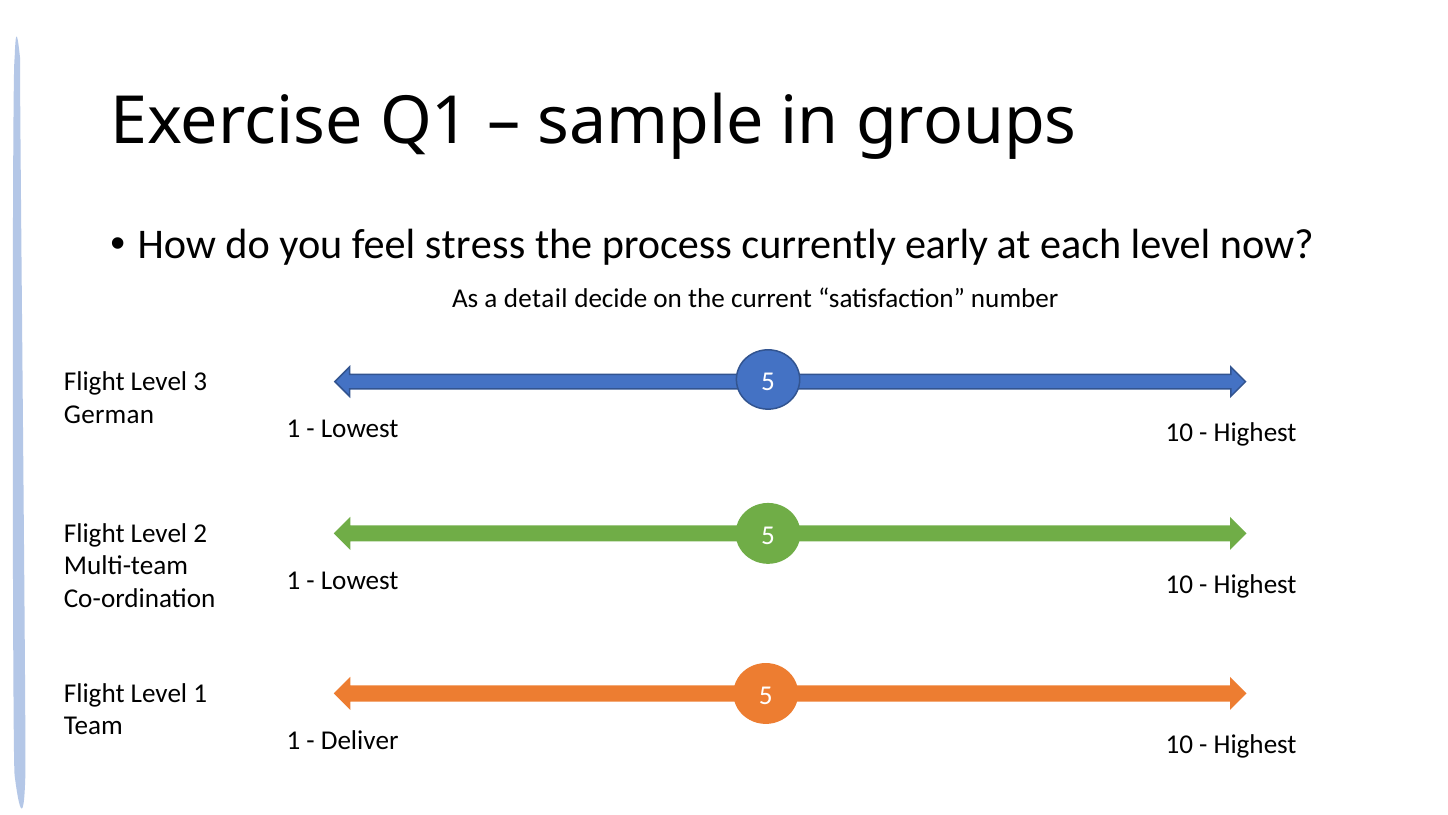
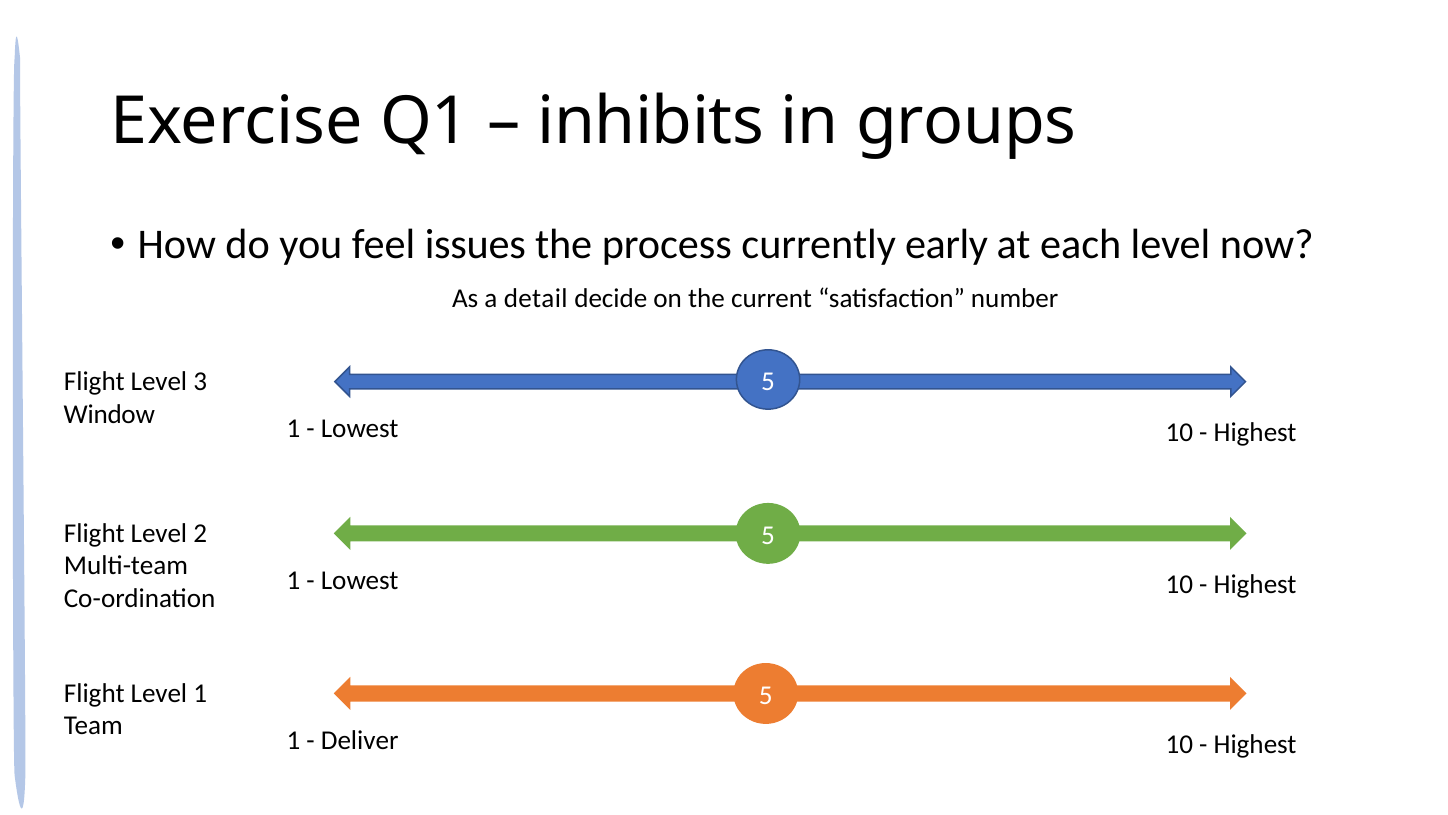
sample: sample -> inhibits (651, 122)
stress: stress -> issues (475, 245)
German: German -> Window (109, 414)
